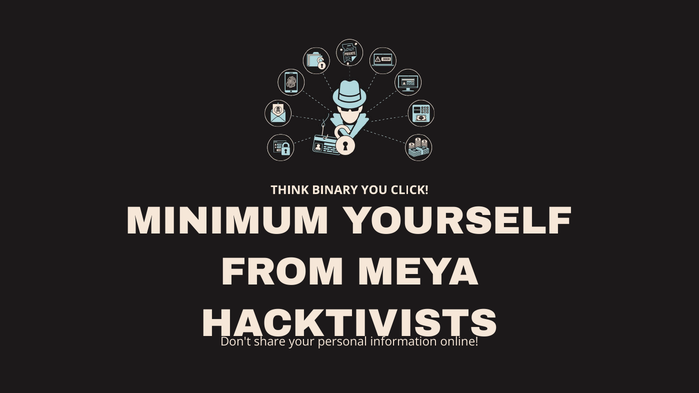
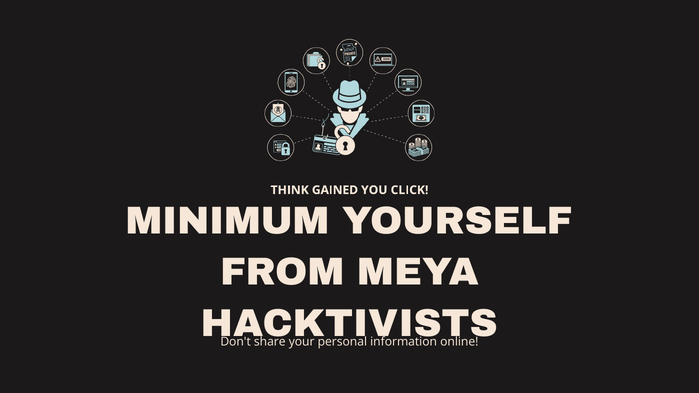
BINARY: BINARY -> GAINED (335, 190)
